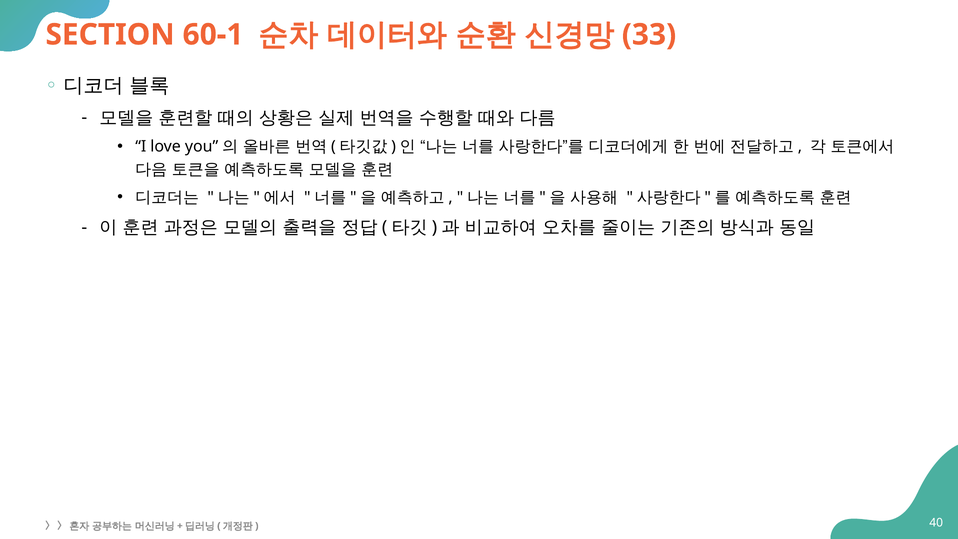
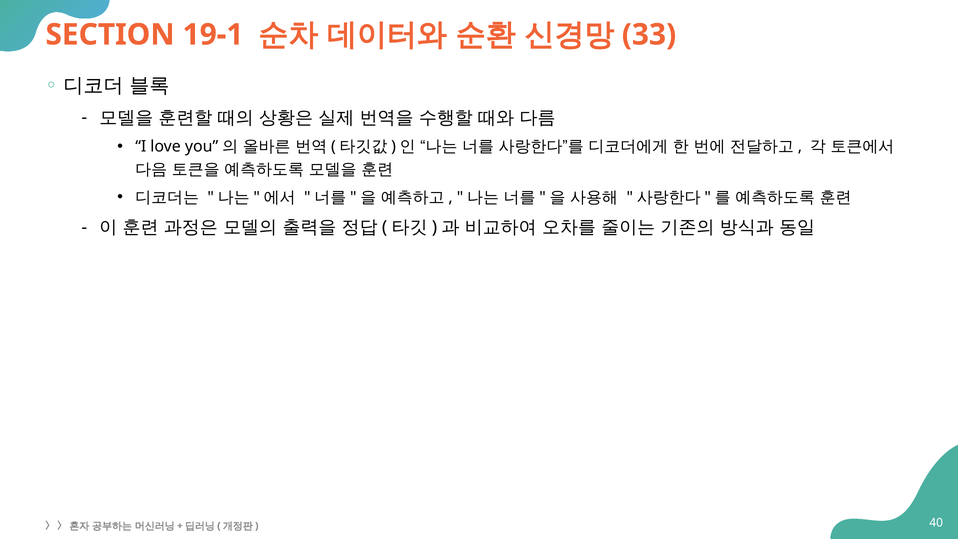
60-1: 60-1 -> 19-1 (213, 35)
